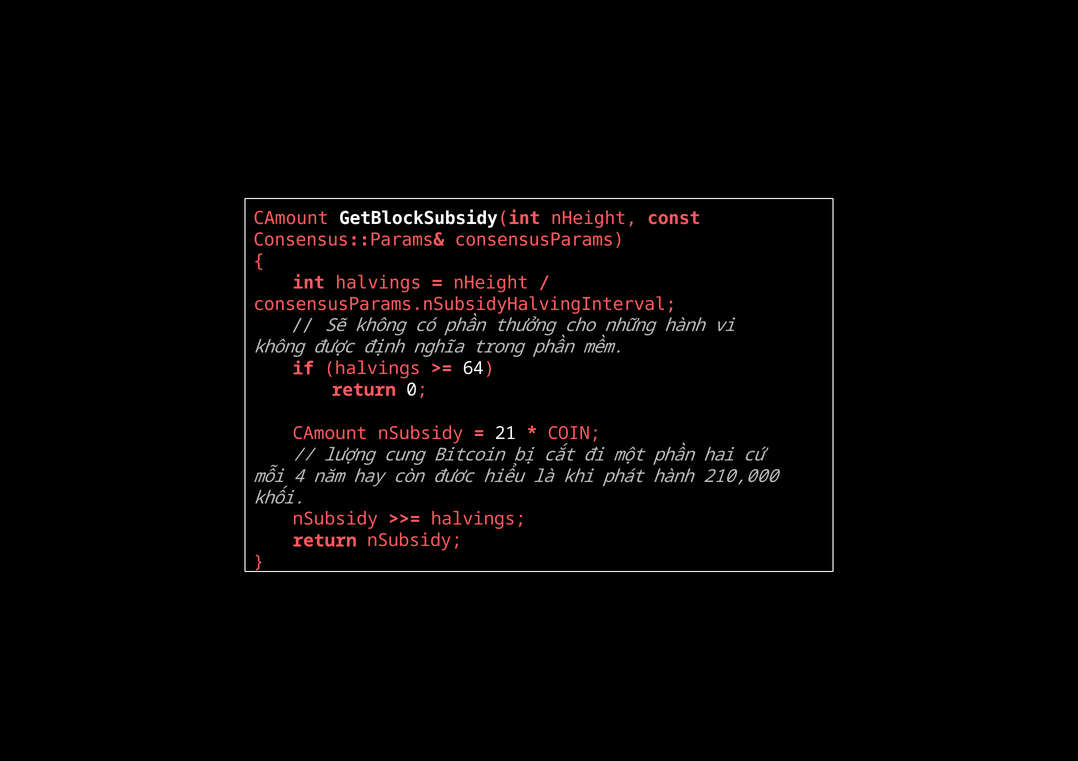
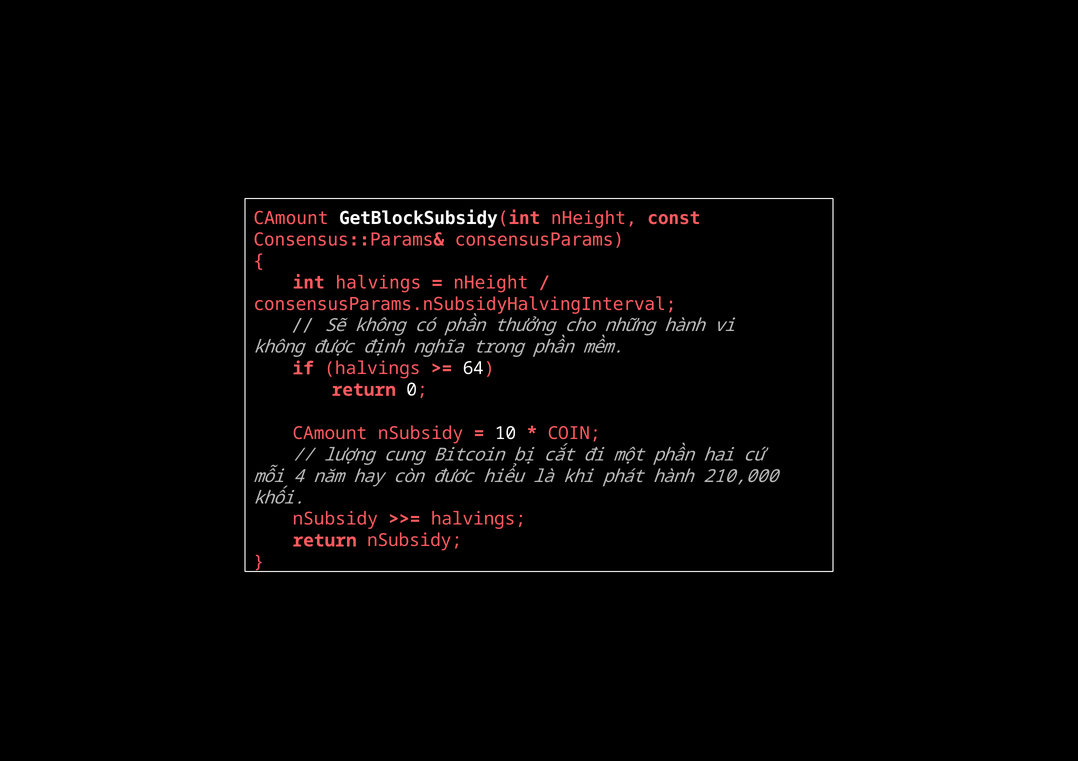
21: 21 -> 10 (505, 434)
